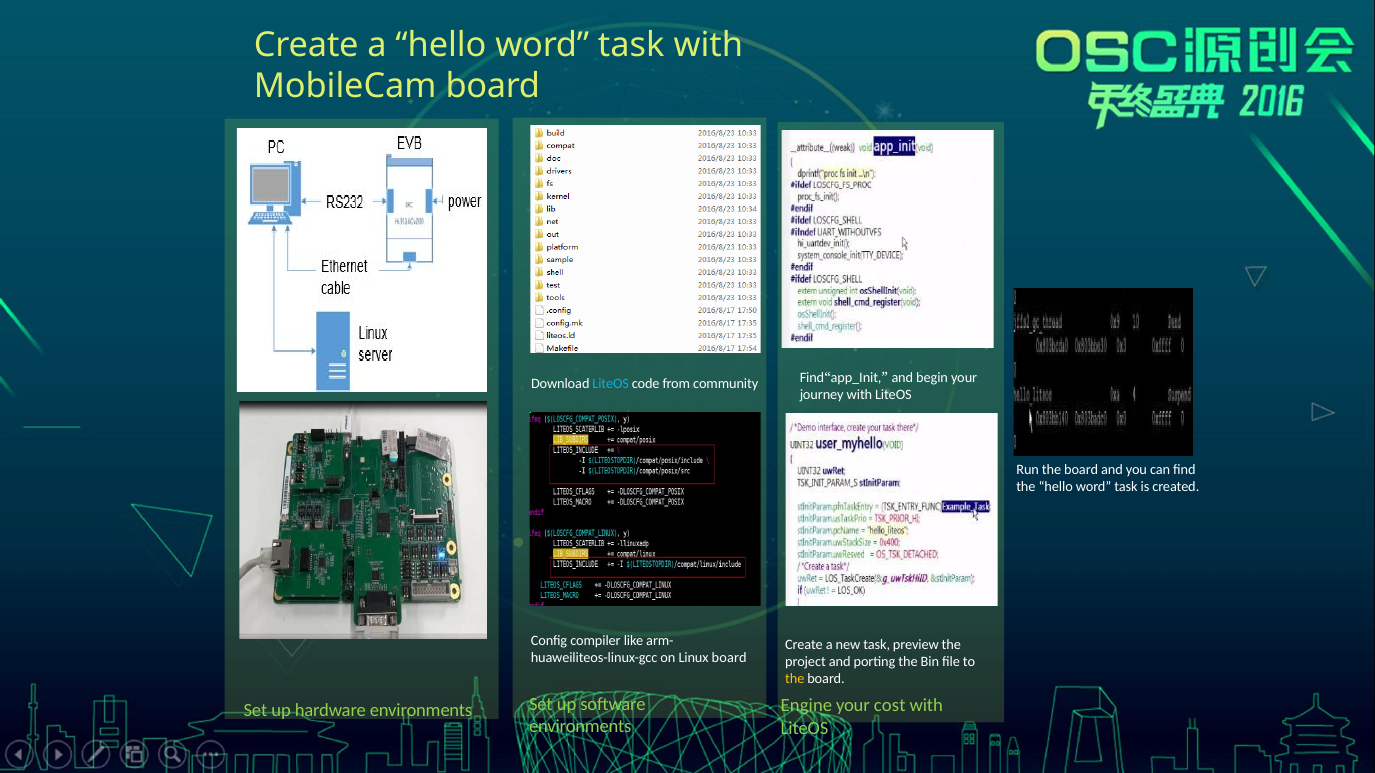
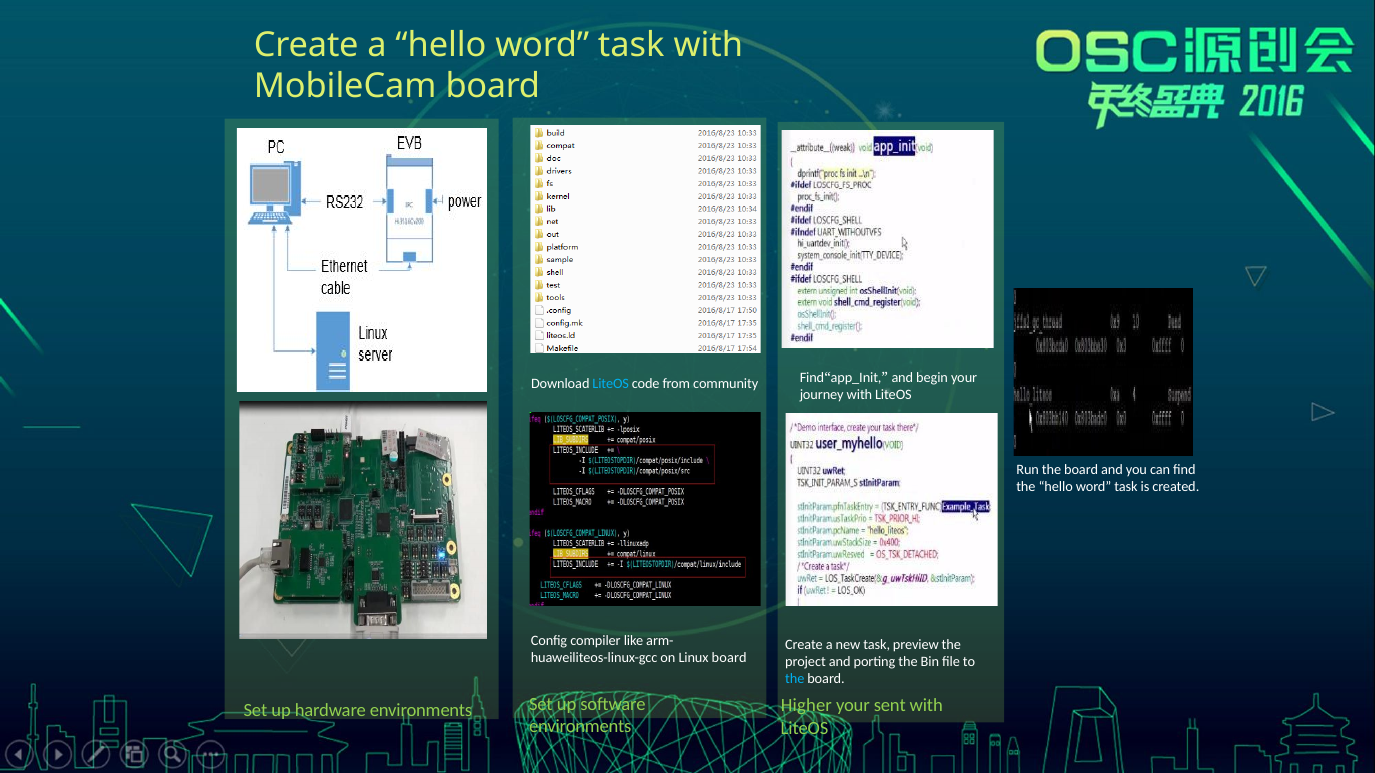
the colour: yellow -> light blue (795, 679)
Engine: Engine -> Higher (806, 706)
cost: cost -> sent (890, 706)
